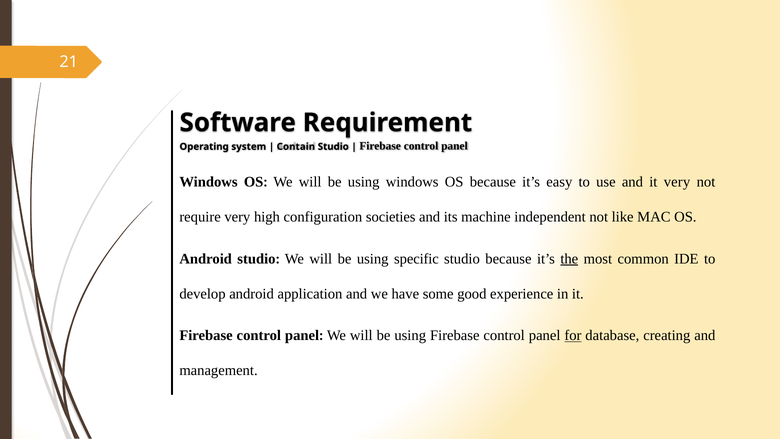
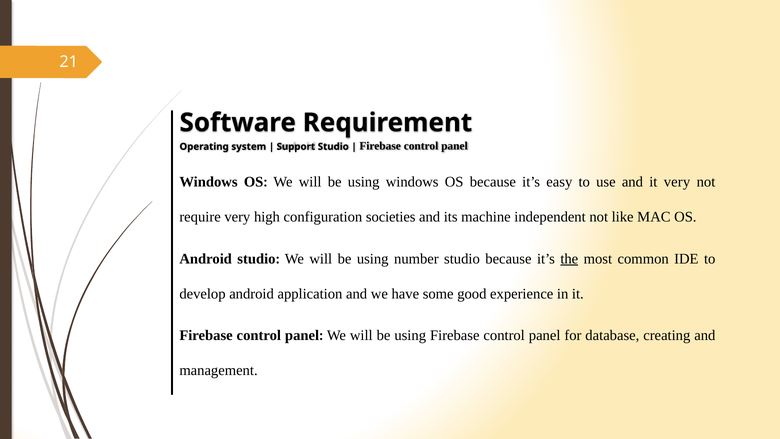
Contain: Contain -> Support (296, 147)
specific: specific -> number (416, 259)
for underline: present -> none (573, 335)
